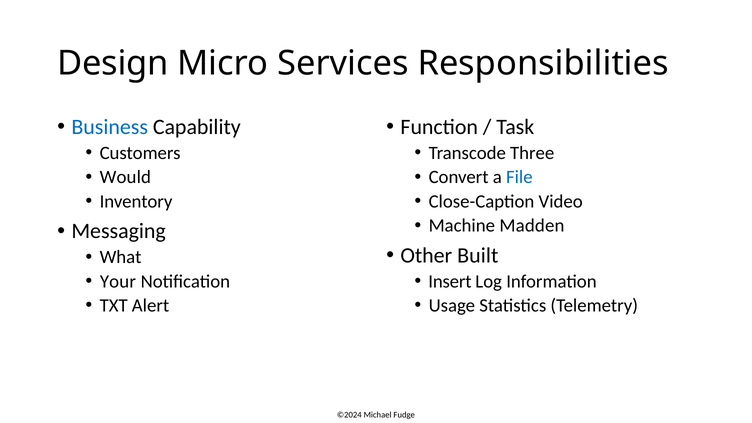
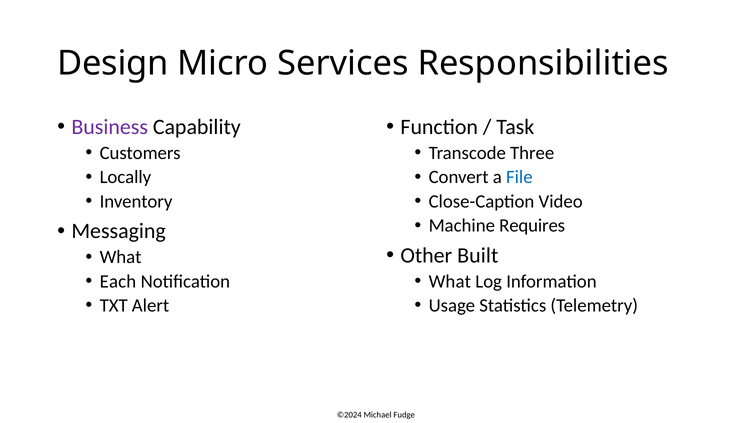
Business colour: blue -> purple (110, 127)
Would: Would -> Locally (125, 177)
Madden: Madden -> Requires (532, 226)
Your: Your -> Each (118, 281)
Insert: Insert -> What (450, 281)
